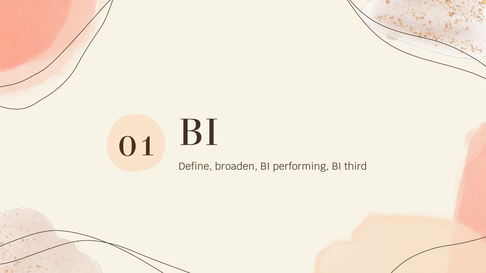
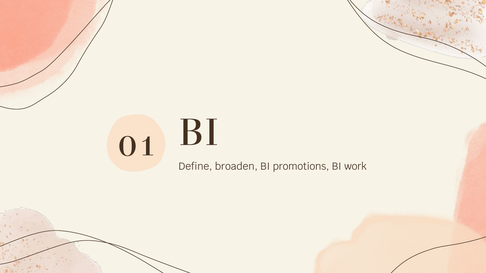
performing: performing -> promotions (301, 167)
third: third -> work (355, 167)
